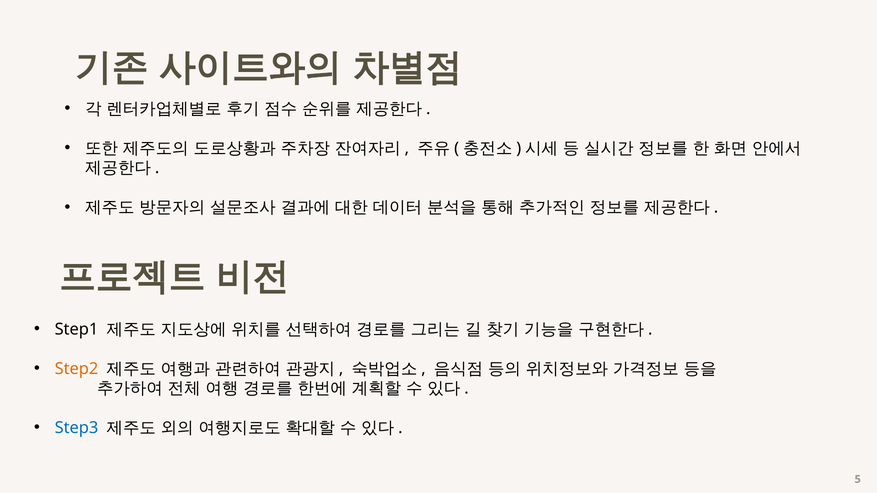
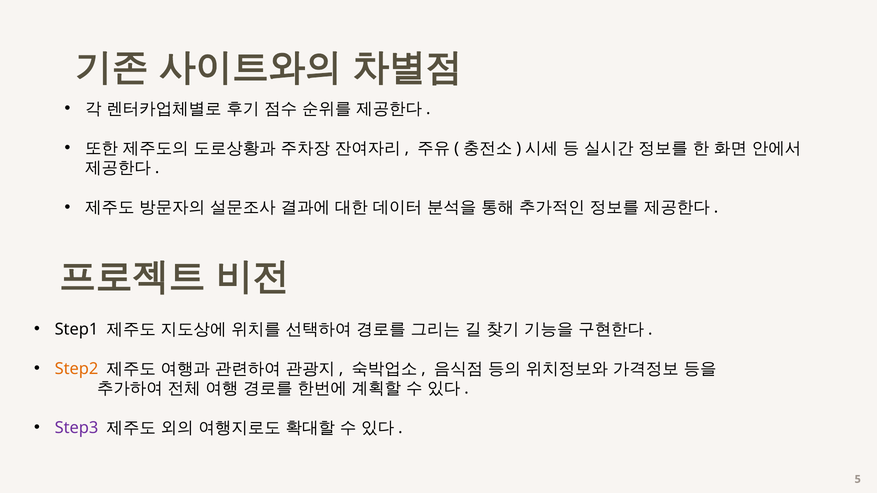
Step3 colour: blue -> purple (76, 428)
